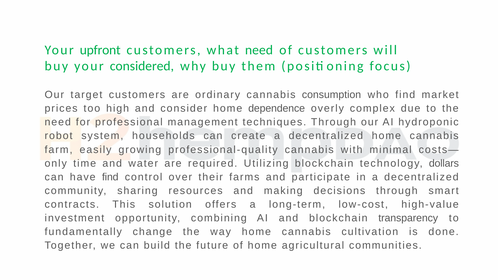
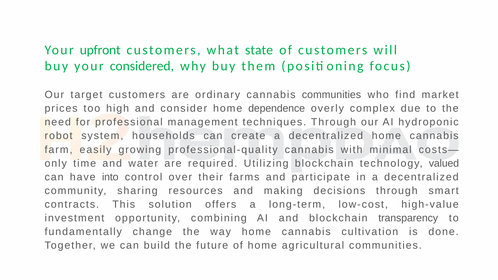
what need: need -> state (259, 50)
cannabis consumption: consumption -> communities (332, 95)
dollars: dollars -> valued (444, 163)
have find: find -> into (110, 177)
